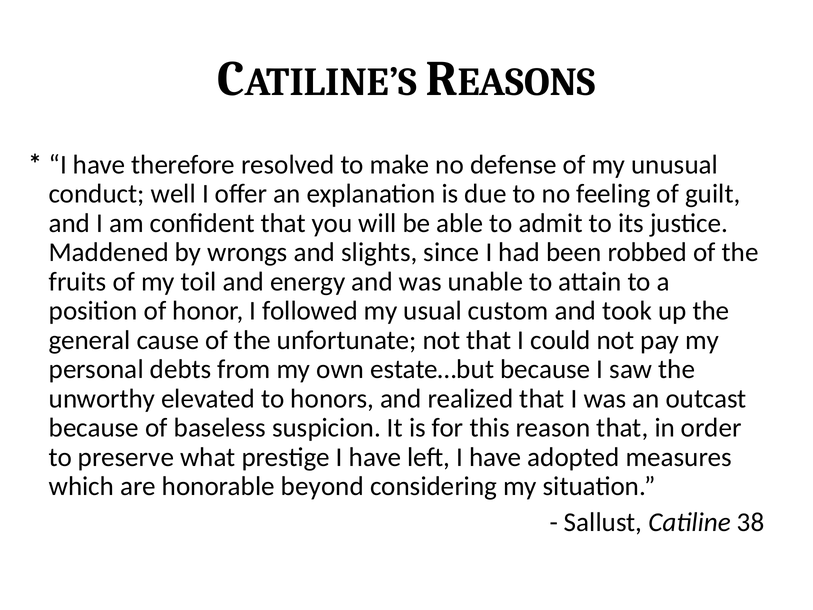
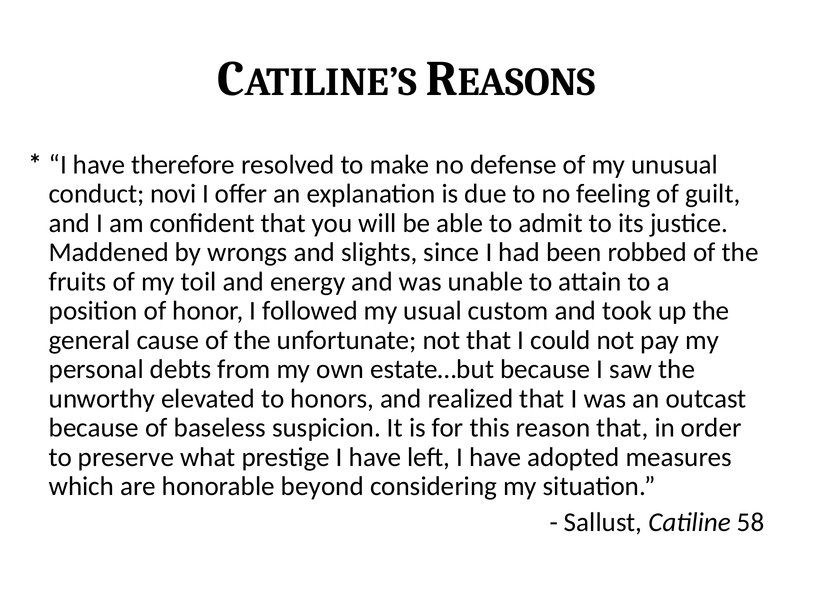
well: well -> novi (173, 194)
38: 38 -> 58 (751, 522)
